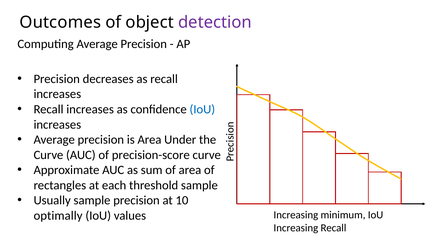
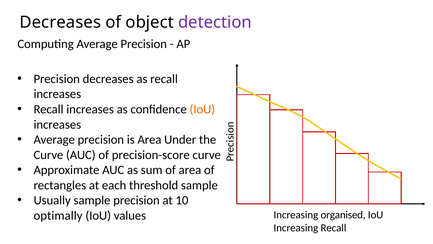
Outcomes: Outcomes -> Decreases (60, 22)
IoU colour: blue -> orange (202, 109)
minimum: minimum -> organised (343, 214)
